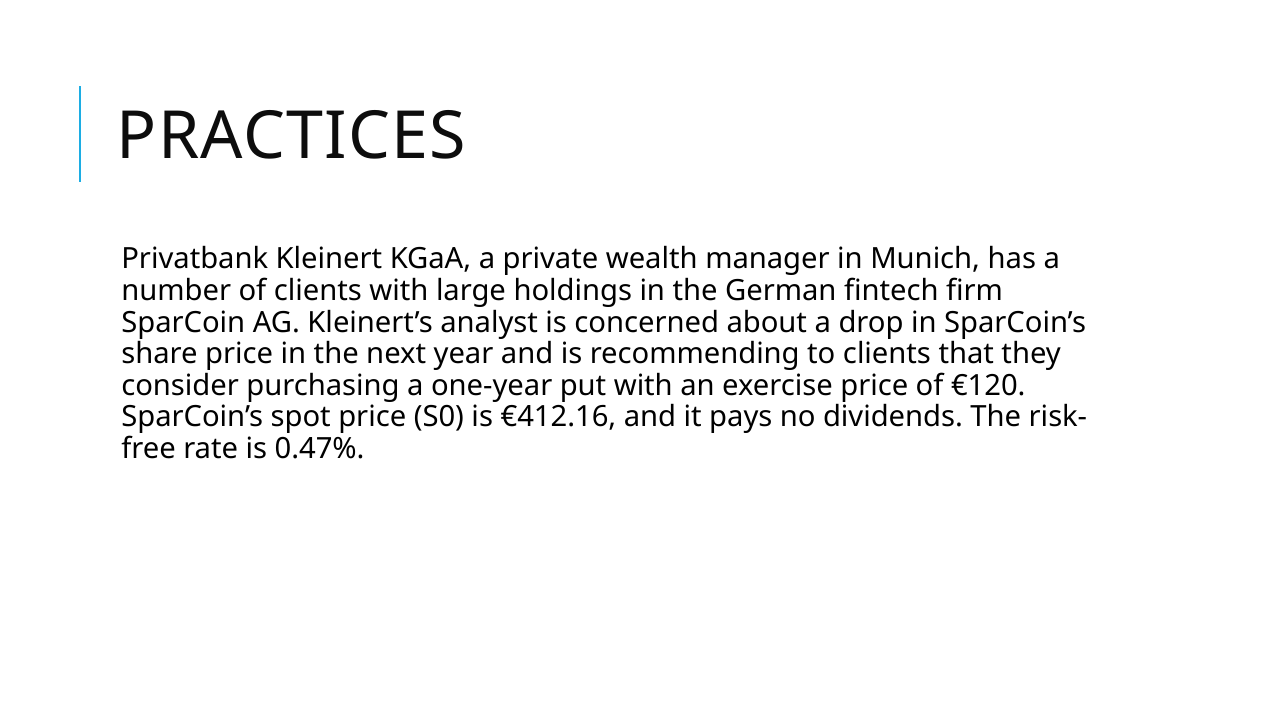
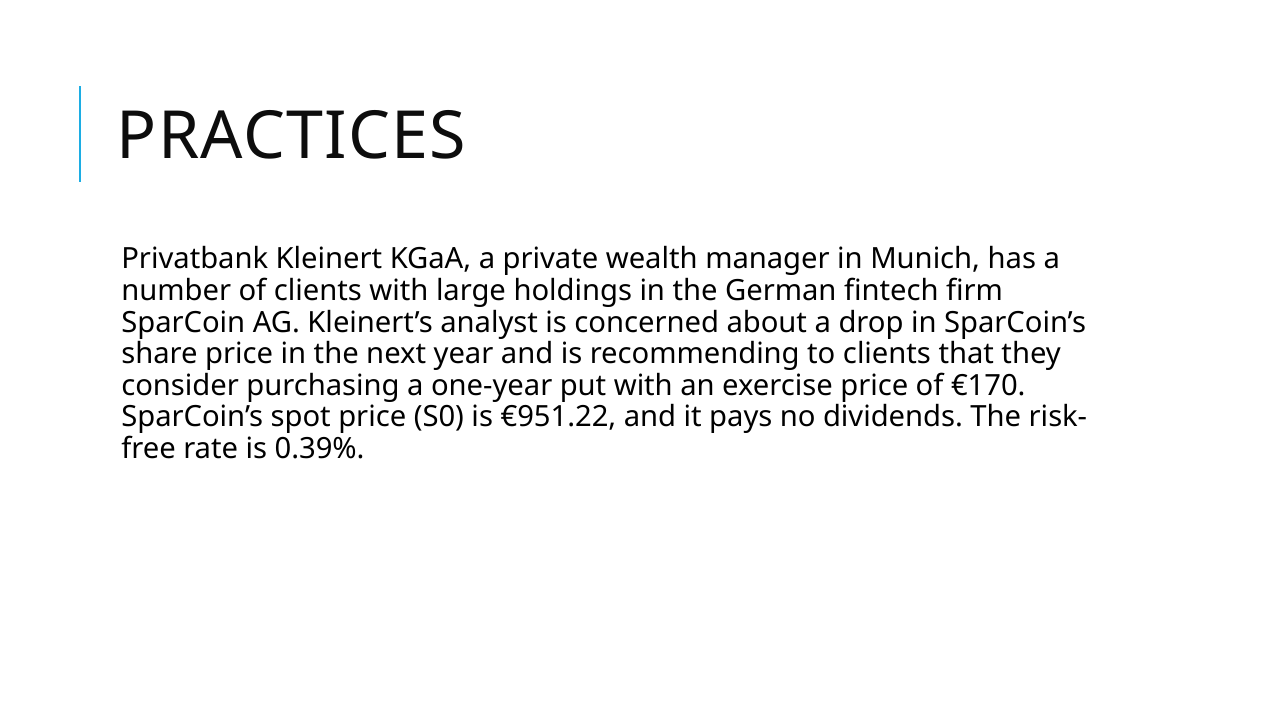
€120: €120 -> €170 (988, 386)
€412.16: €412.16 -> €951.22 (558, 417)
0.47%: 0.47% -> 0.39% (320, 449)
